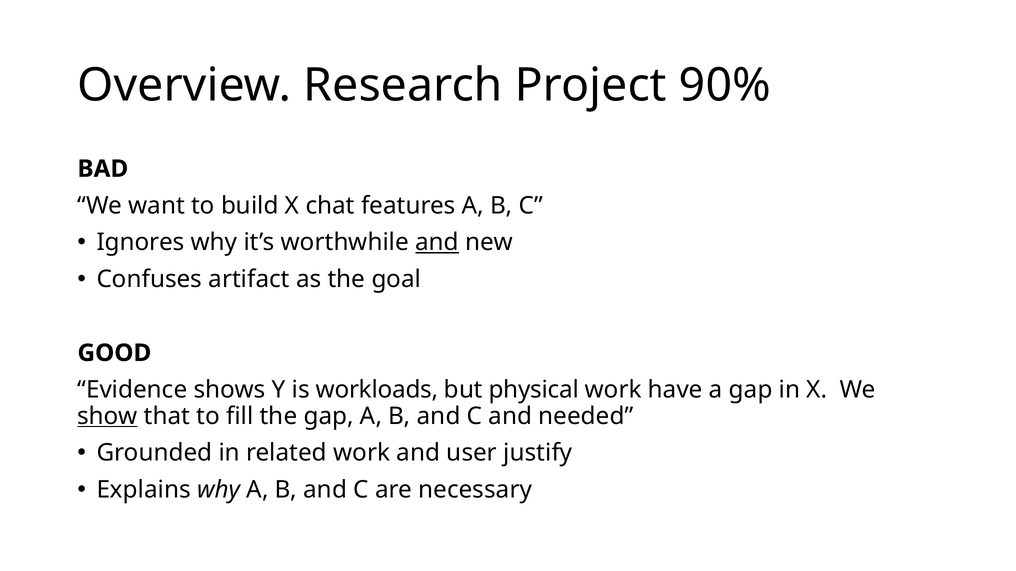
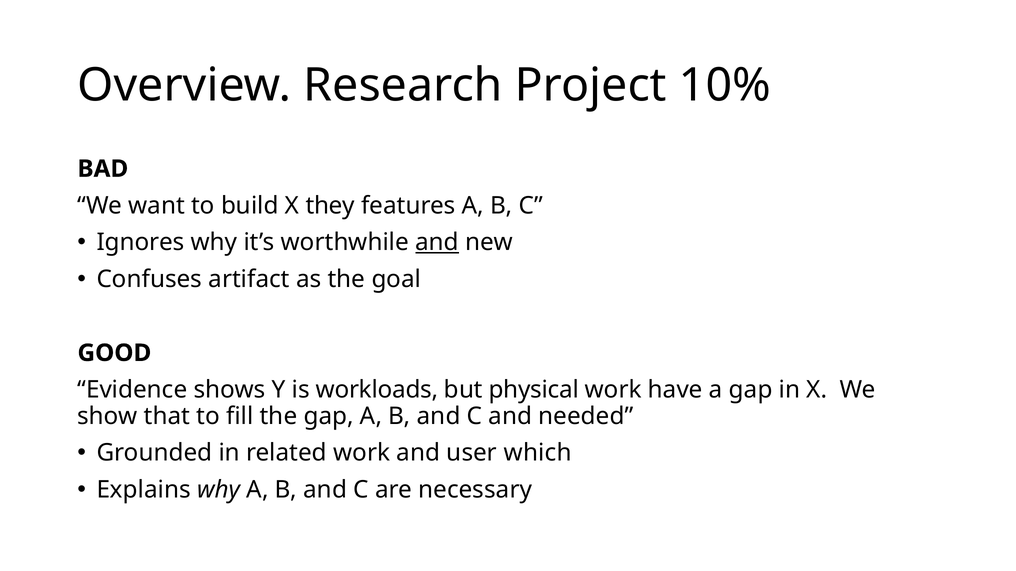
90%: 90% -> 10% (725, 85)
chat: chat -> they (330, 206)
show underline: present -> none (108, 416)
justify: justify -> which (538, 453)
